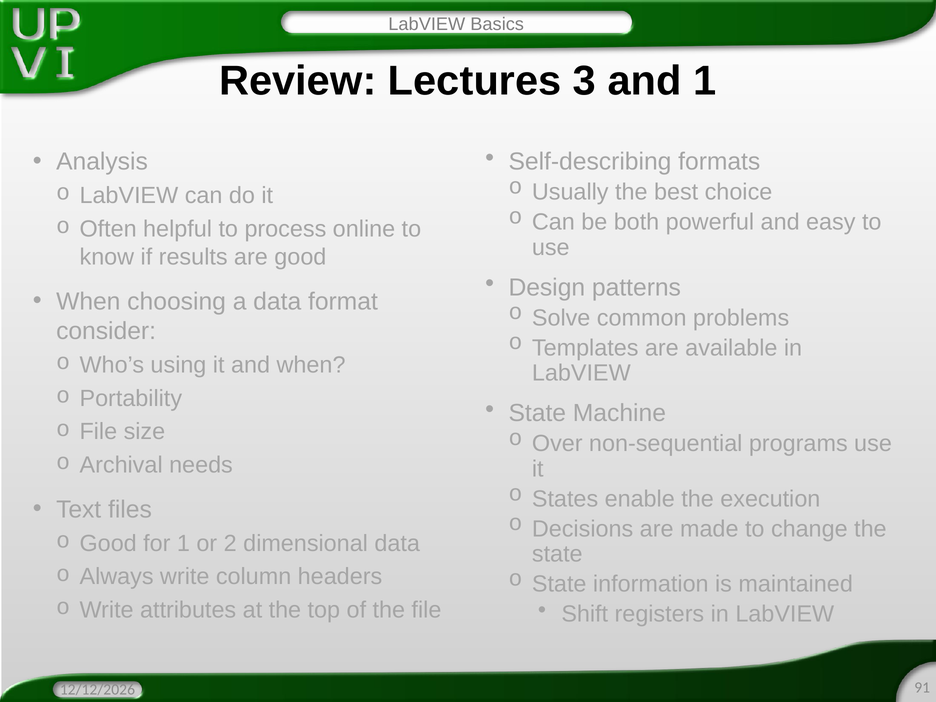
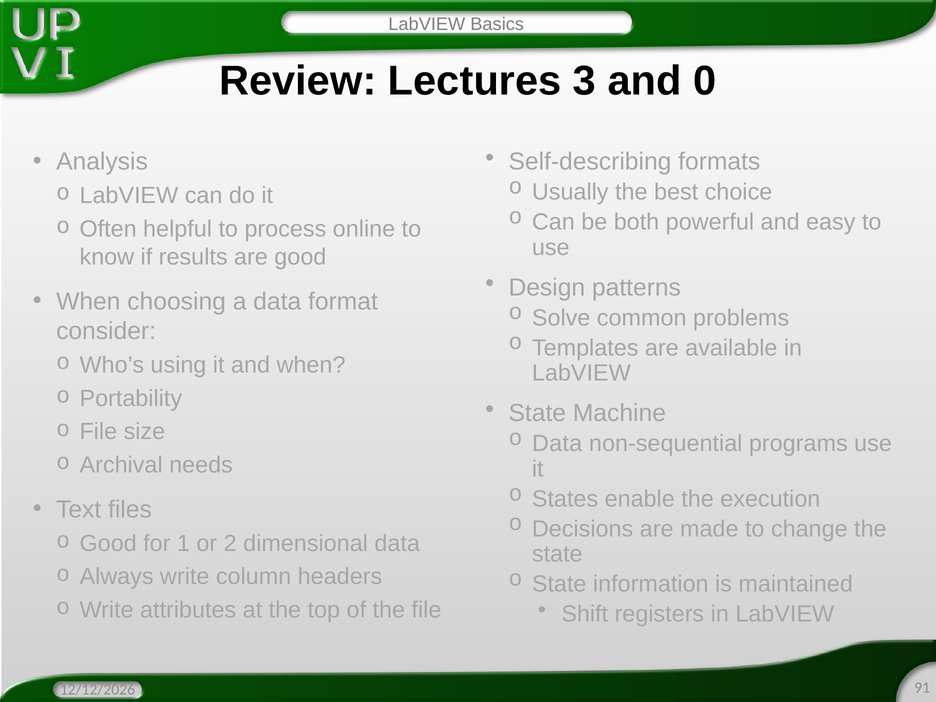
and 1: 1 -> 0 (705, 81)
Over: Over -> Data (557, 444)
